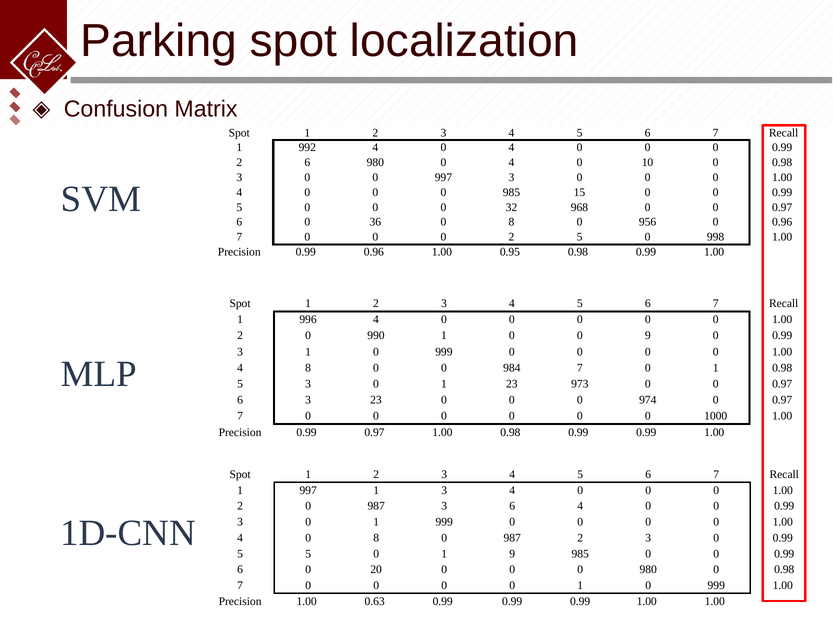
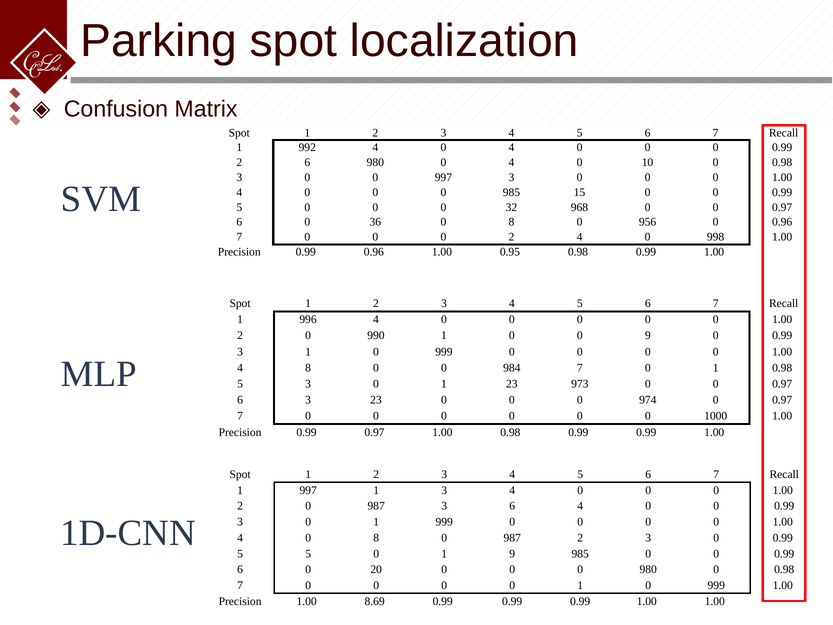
2 5: 5 -> 4 (580, 237)
0.63: 0.63 -> 8.69 (375, 601)
